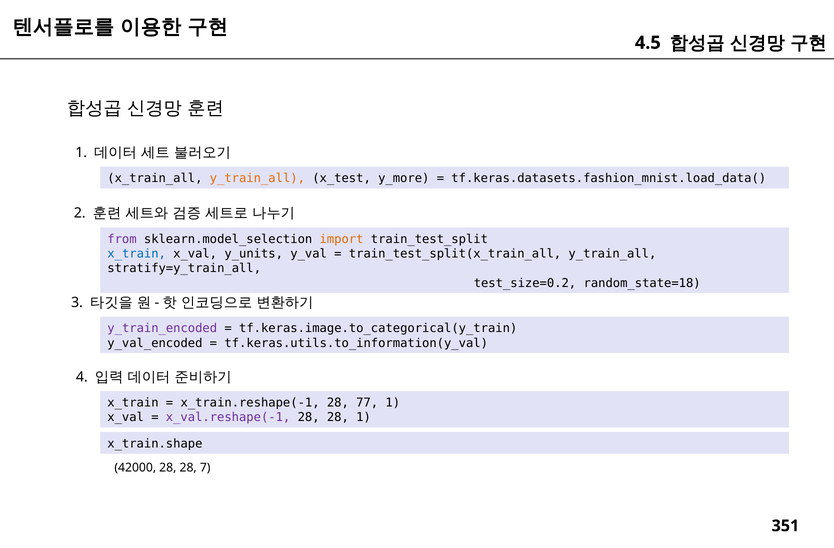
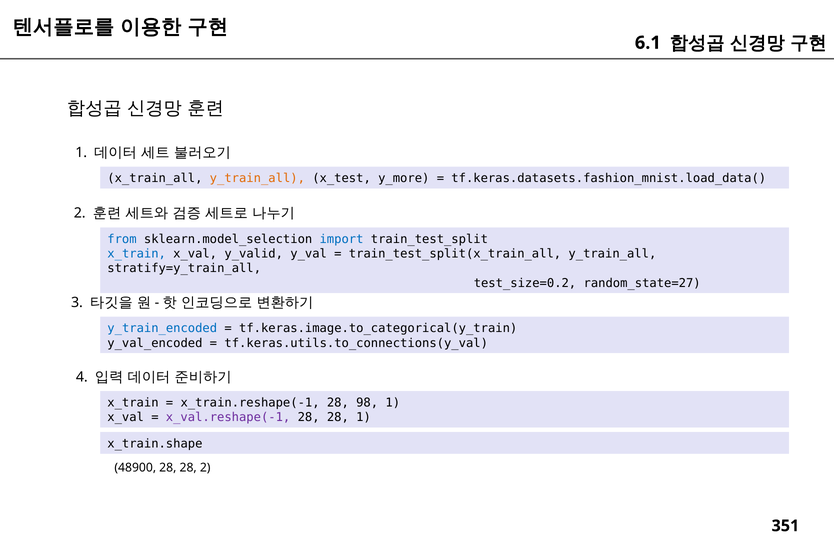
4.5: 4.5 -> 6.1 (648, 43)
from colour: purple -> blue (122, 239)
import colour: orange -> blue (342, 239)
y_units: y_units -> y_valid (254, 254)
random_state=18: random_state=18 -> random_state=27 (642, 283)
y_train_encoded colour: purple -> blue (162, 328)
tf.keras.utils.to_information(y_val: tf.keras.utils.to_information(y_val -> tf.keras.utils.to_connections(y_val (356, 343)
77: 77 -> 98 (367, 403)
42000: 42000 -> 48900 (135, 468)
28 7: 7 -> 2 (205, 468)
